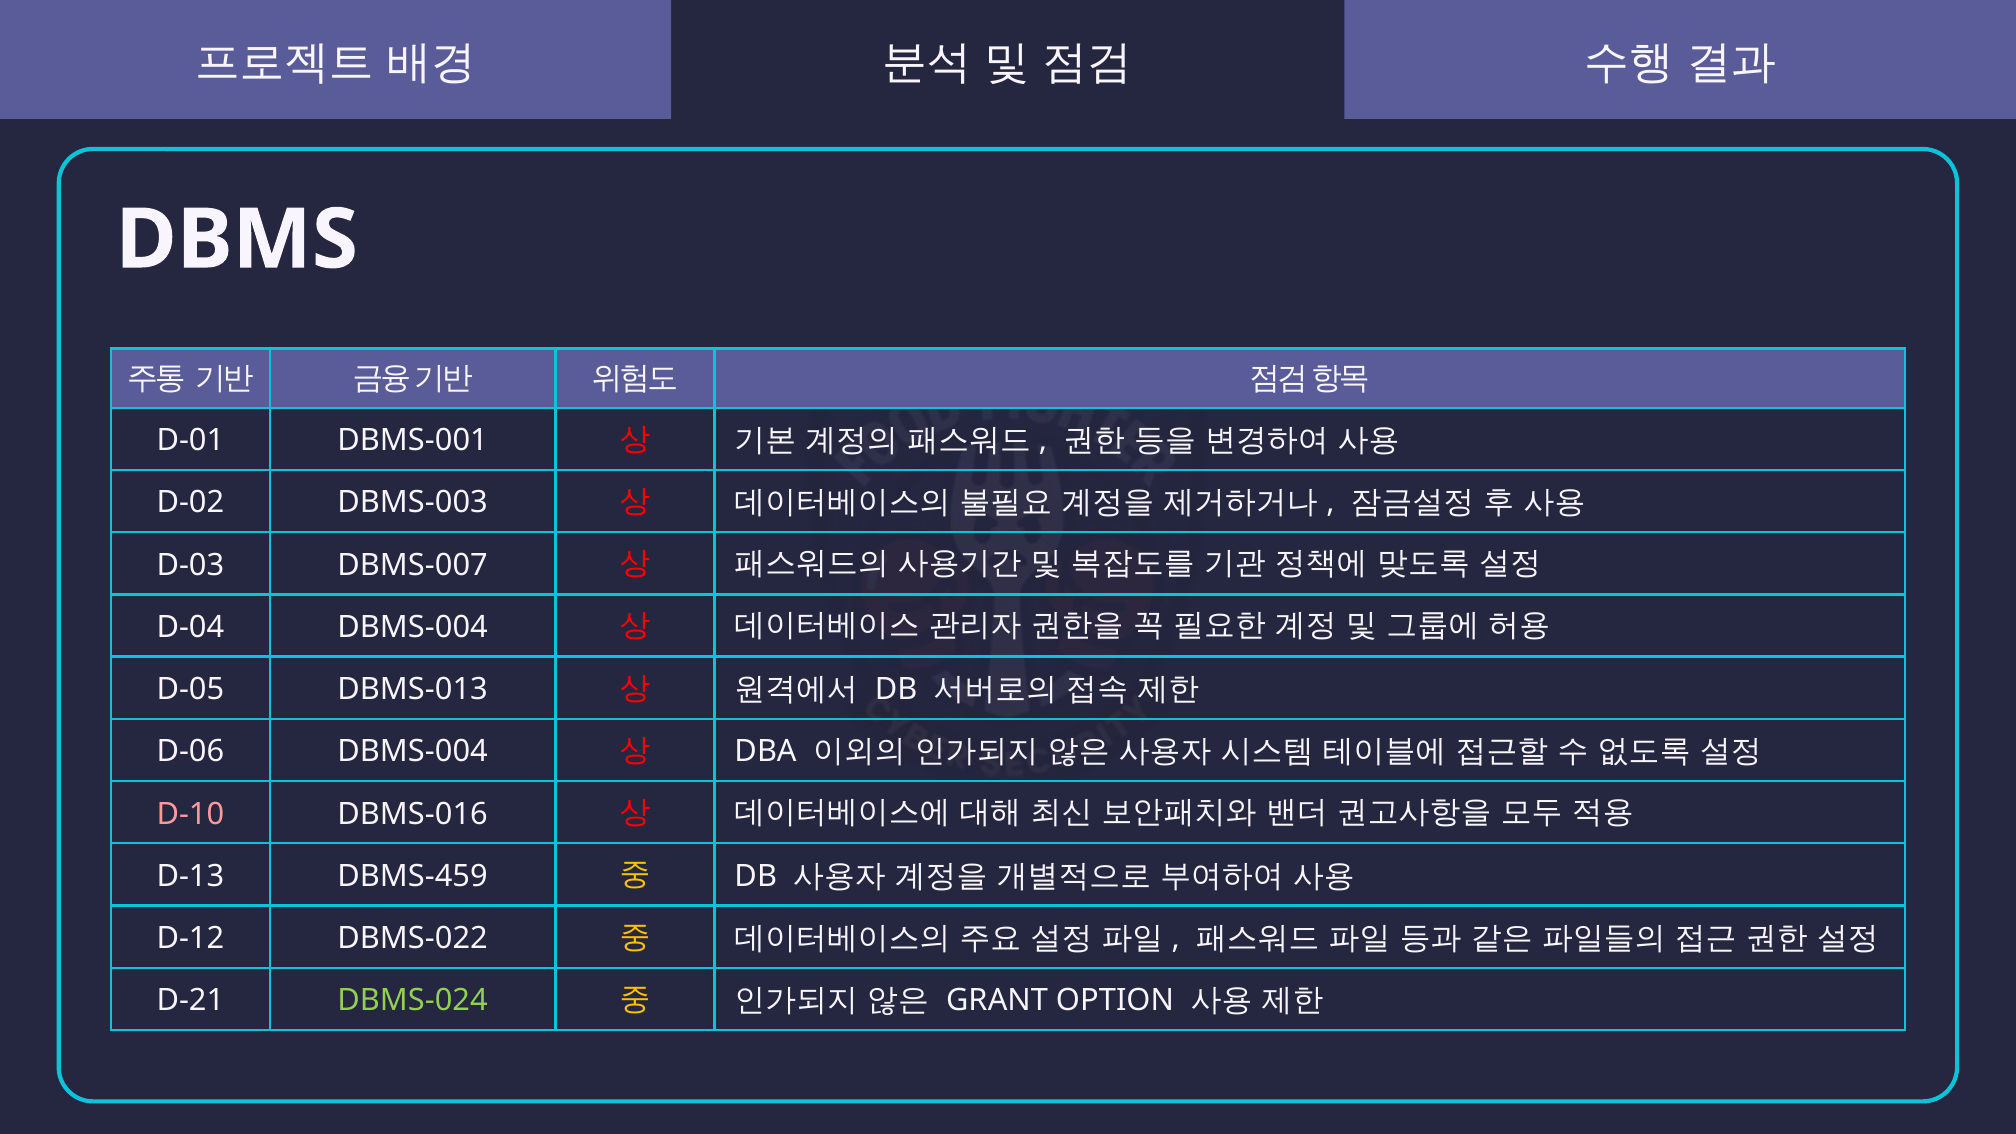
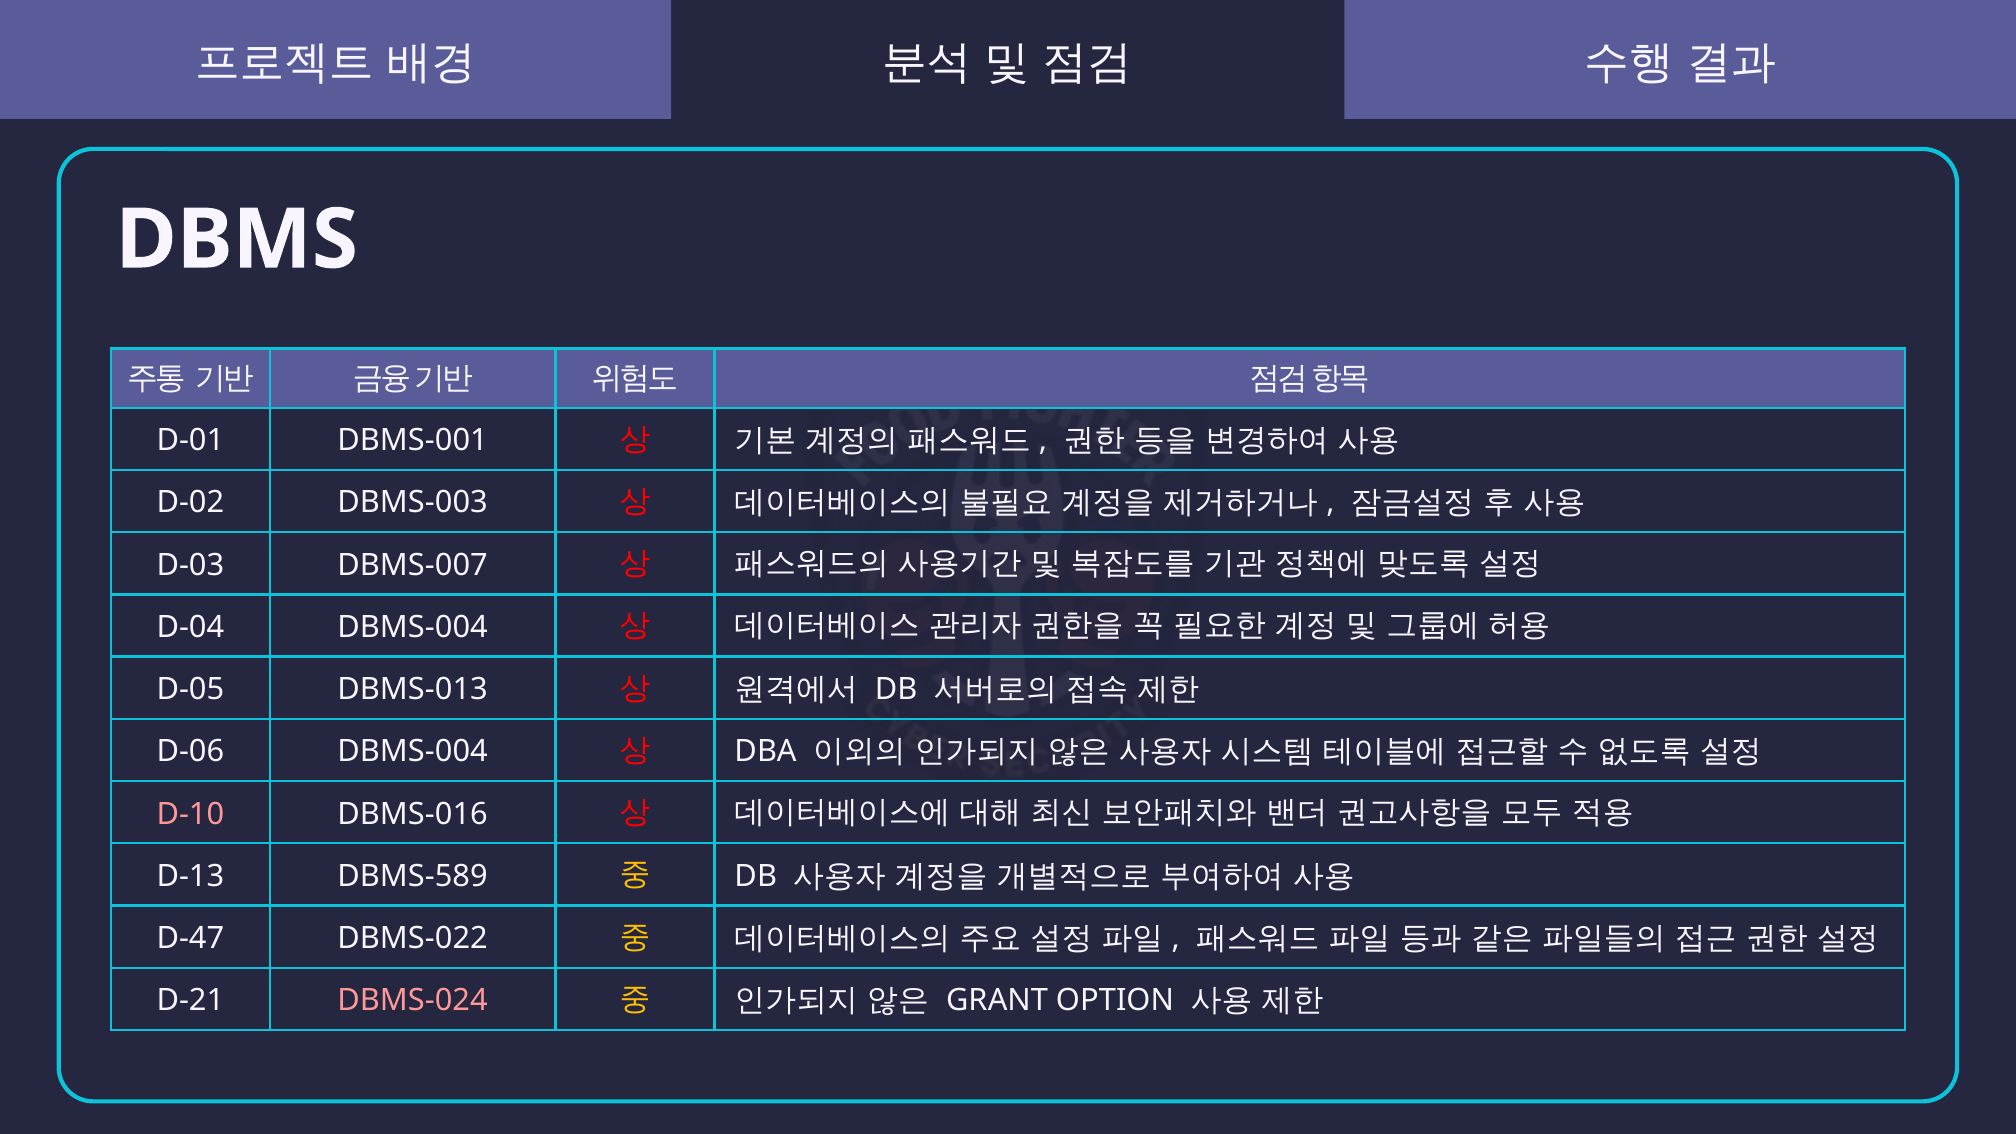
DBMS-459: DBMS-459 -> DBMS-589 (413, 876)
D-12: D-12 -> D-47 (190, 938)
DBMS-024 colour: light green -> pink (413, 1001)
